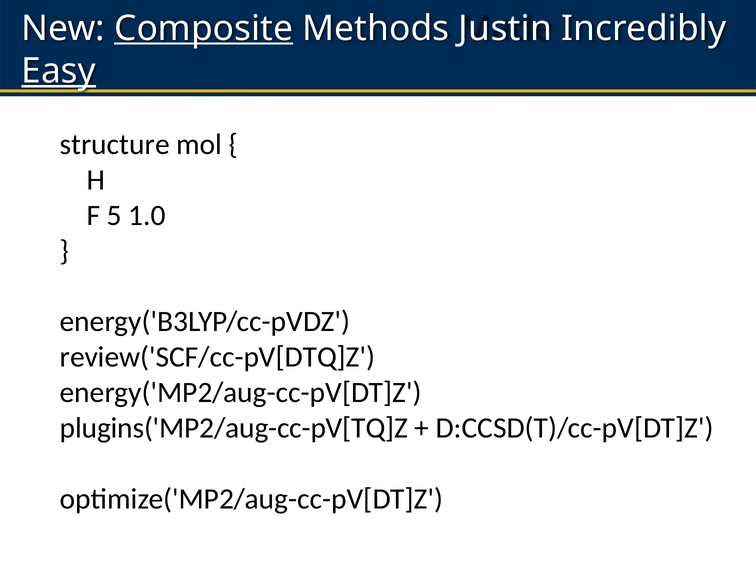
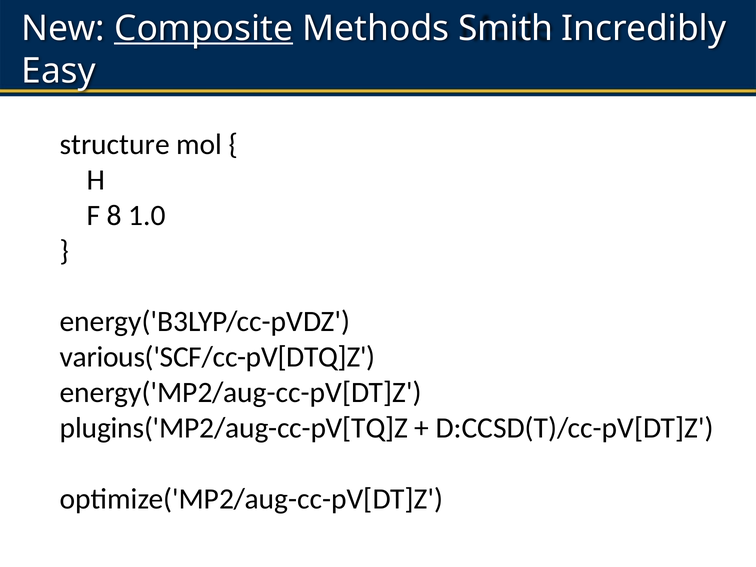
Justin: Justin -> Smith (506, 28)
Easy underline: present -> none (59, 71)
5: 5 -> 8 (114, 215)
review('SCF/cc-pV[DTQ]Z: review('SCF/cc-pV[DTQ]Z -> various('SCF/cc-pV[DTQ]Z (218, 357)
